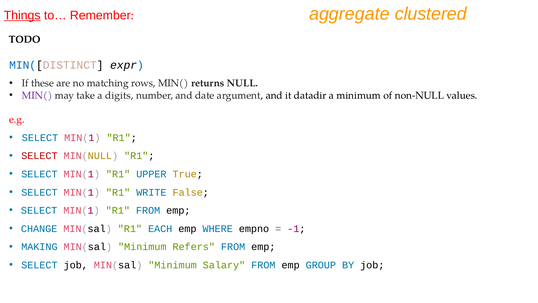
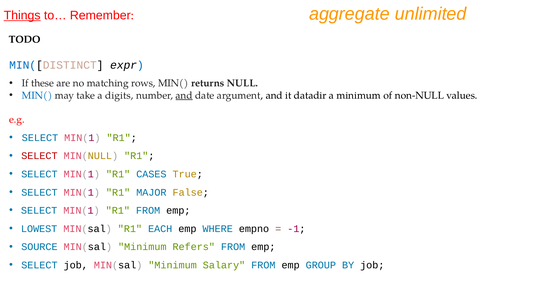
clustered: clustered -> unlimited (431, 14)
MIN( colour: purple -> blue (37, 95)
and underline: none -> present (184, 95)
UPPER: UPPER -> CASES (151, 174)
WRITE: WRITE -> MAJOR (151, 192)
CHANGE: CHANGE -> LOWEST (39, 228)
MAKING: MAKING -> SOURCE (39, 247)
